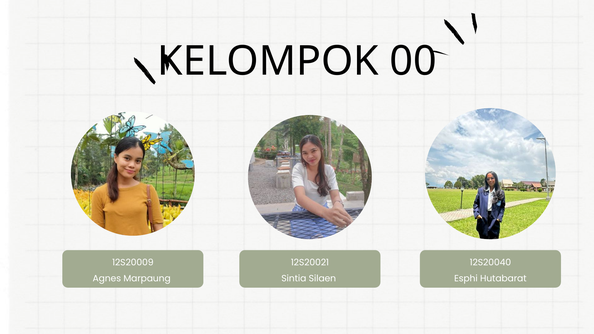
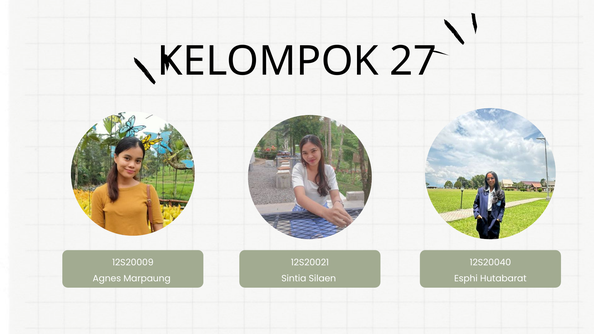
00: 00 -> 27 (413, 61)
